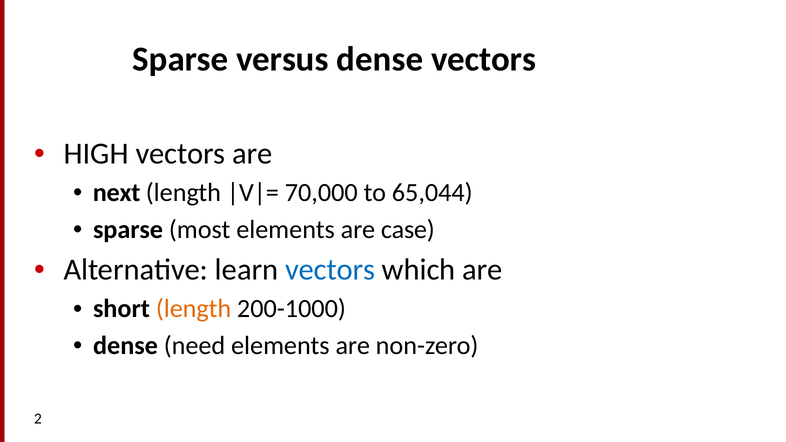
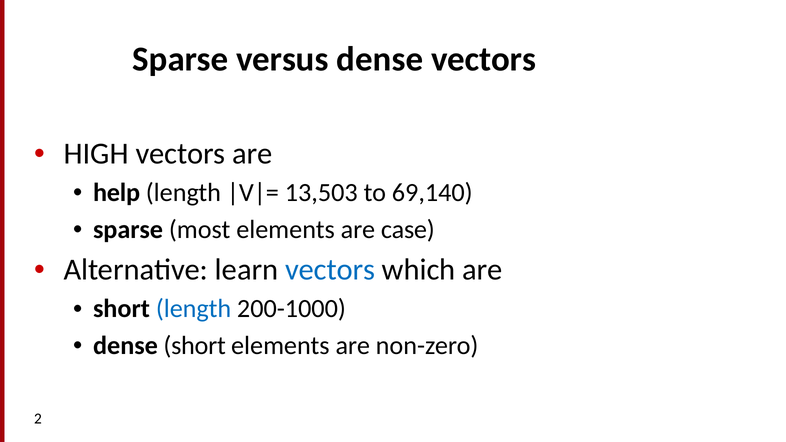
next: next -> help (117, 193)
70,000: 70,000 -> 13,503 (321, 193)
65,044: 65,044 -> 69,140 (432, 193)
length colour: orange -> blue (194, 309)
dense need: need -> short (195, 346)
